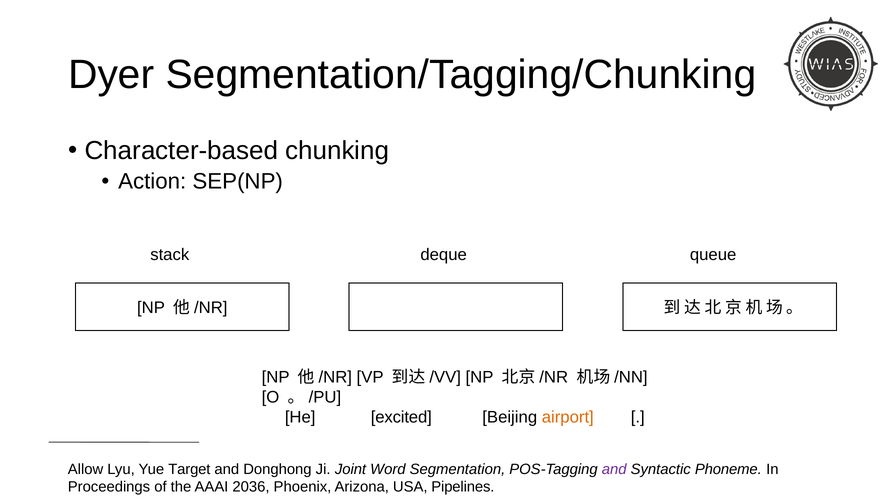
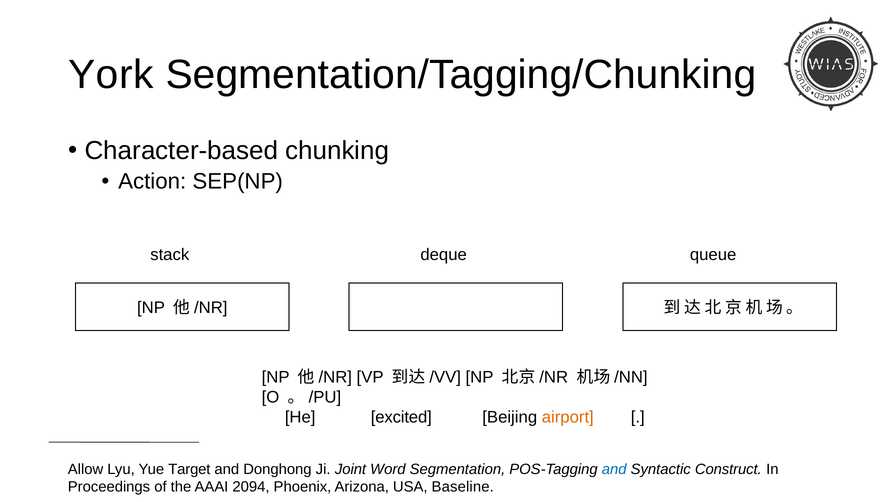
Dyer: Dyer -> York (111, 75)
and colour: purple -> blue (614, 469)
Phoneme: Phoneme -> Construct (728, 469)
2036: 2036 -> 2094 (251, 487)
Pipelines: Pipelines -> Baseline (463, 487)
